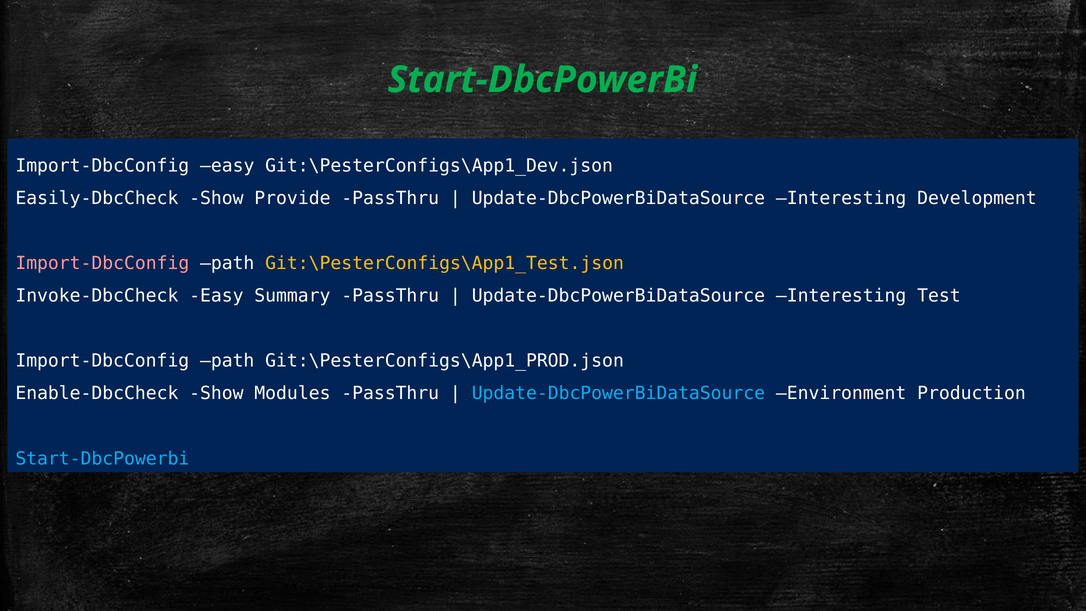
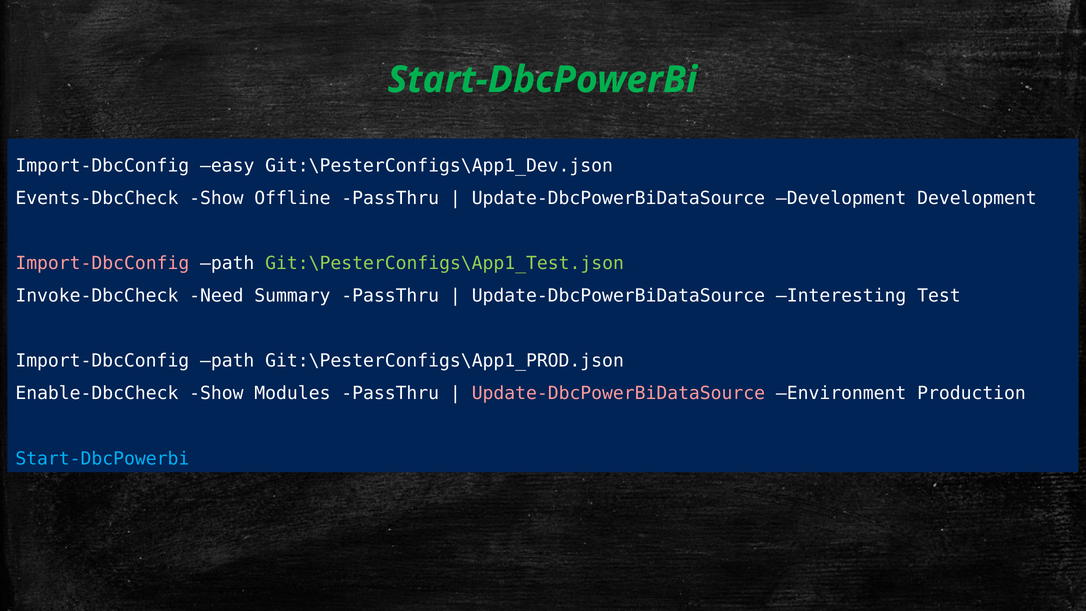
Easily-DbcCheck: Easily-DbcCheck -> Events-DbcCheck (97, 198)
Provide: Provide -> Offline (292, 198)
Interesting: Interesting -> Development (841, 198)
Git:\PesterConfigs\App1_Test.json colour: yellow -> light green (445, 263)
Invoke-DbcCheck Easy: Easy -> Need (216, 296)
Update-DbcPowerBiDataSource colour: light blue -> pink (618, 393)
